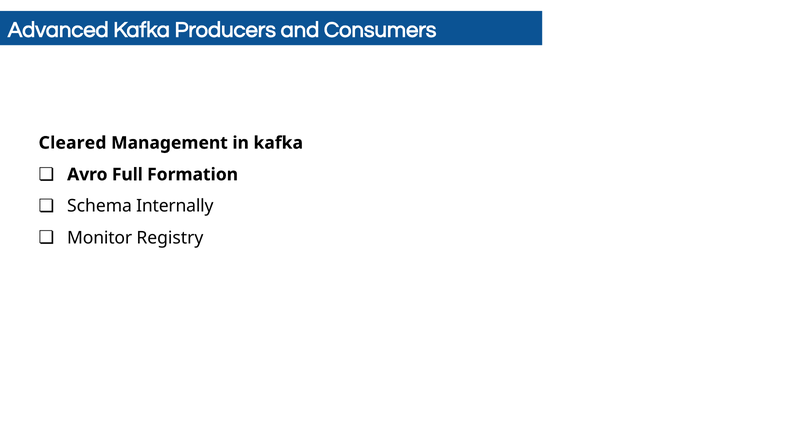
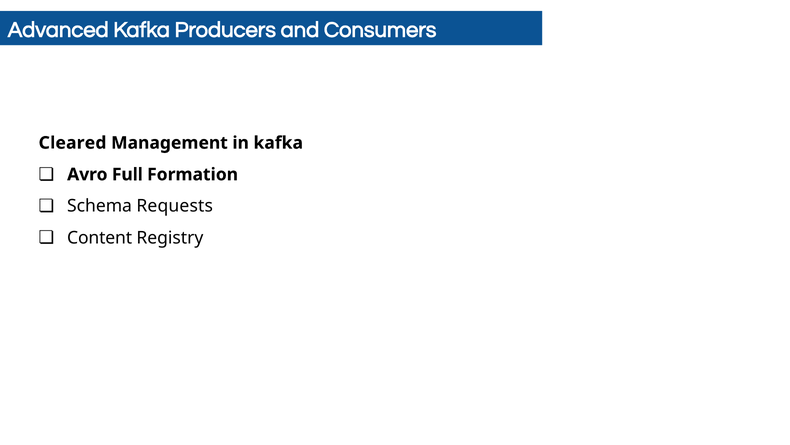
Internally: Internally -> Requests (175, 206)
Monitor: Monitor -> Content (100, 237)
